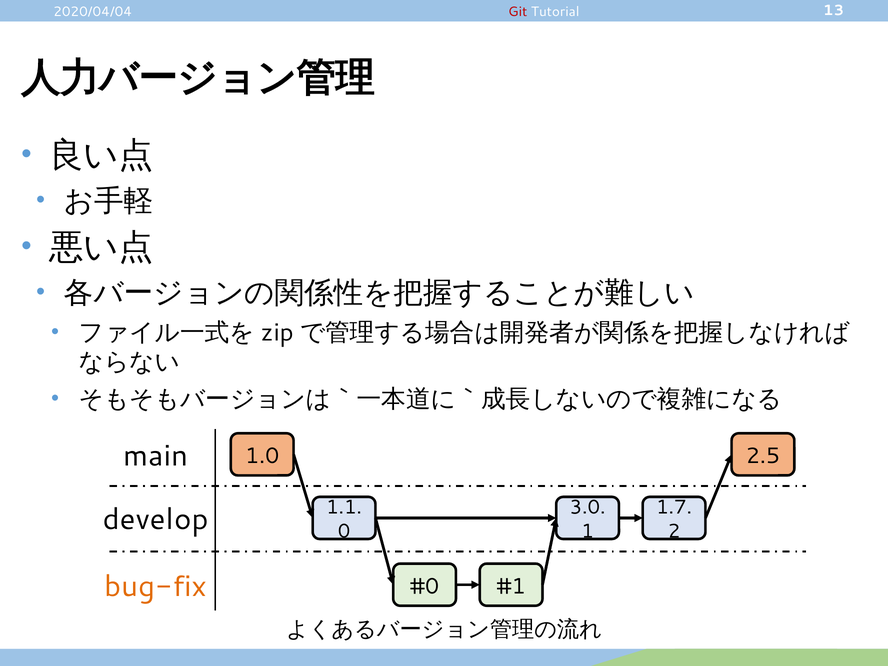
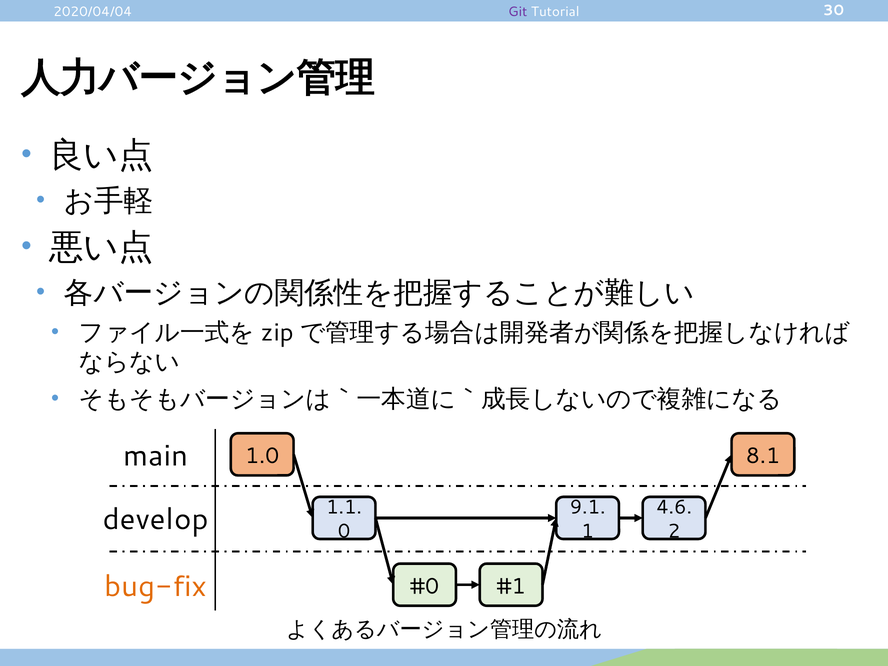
Git colour: red -> purple (518, 12)
13: 13 -> 30 (834, 10)
2.5: 2.5 -> 8.1 (763, 456)
3.0: 3.0 -> 9.1 (588, 507)
1.7: 1.7 -> 4.6 (674, 507)
